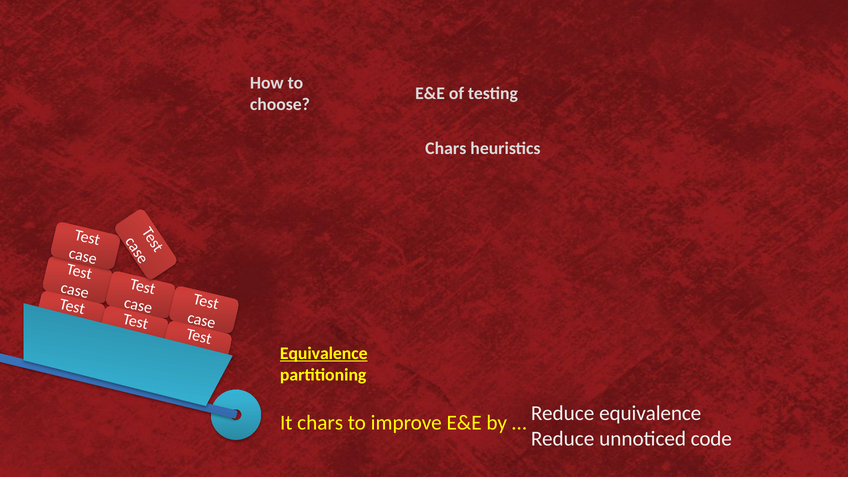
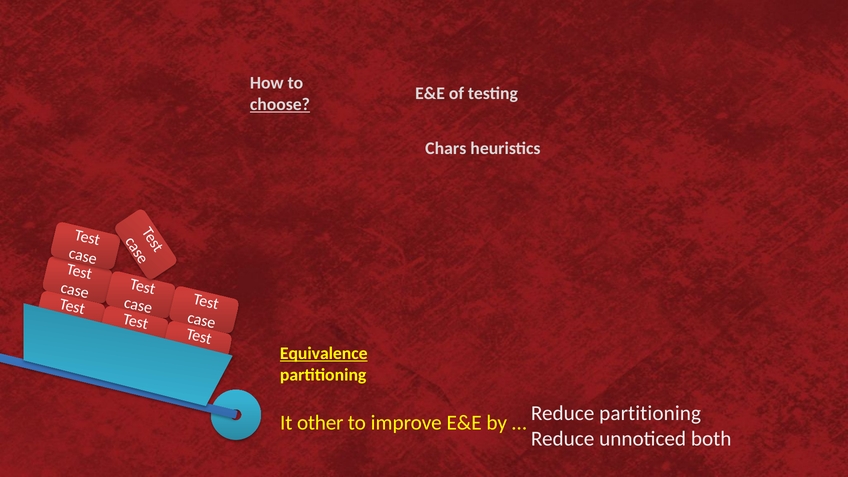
choose underline: none -> present (280, 104)
It chars: chars -> other (320, 423)
Reduce equivalence: equivalence -> partitioning (650, 413)
code: code -> both (711, 439)
